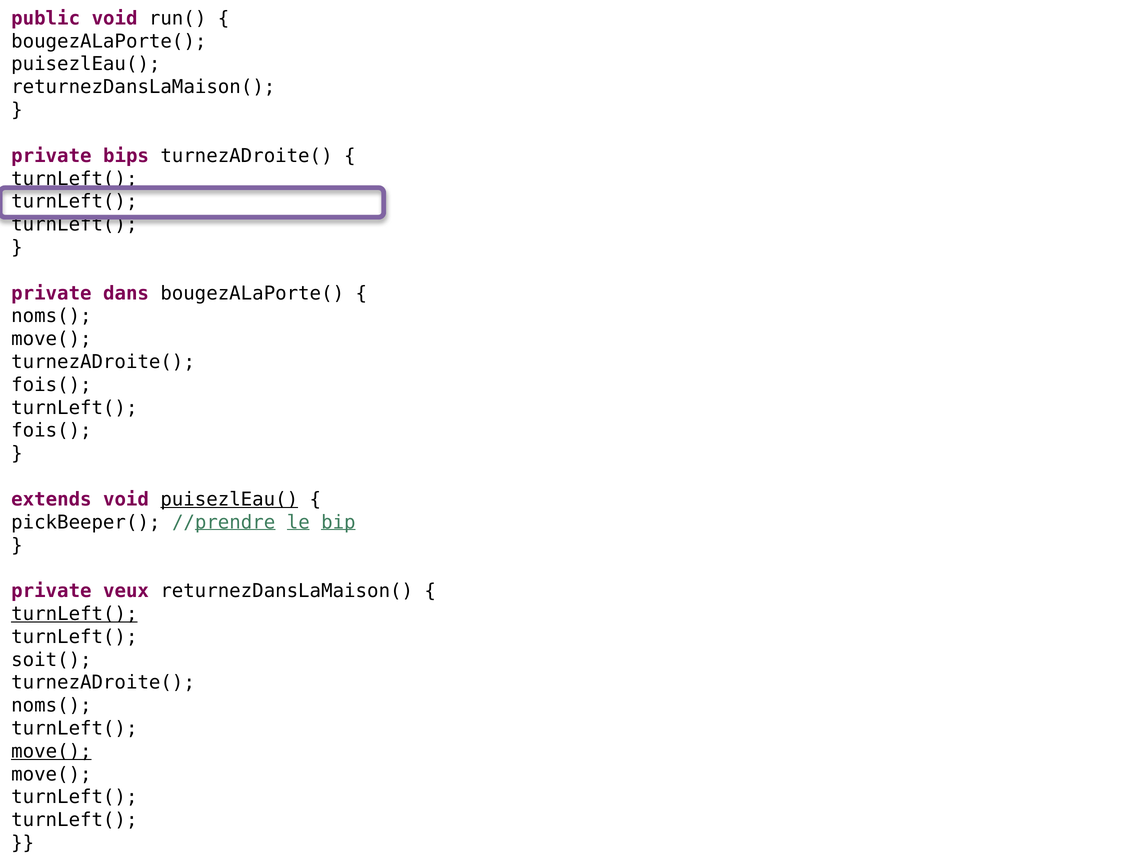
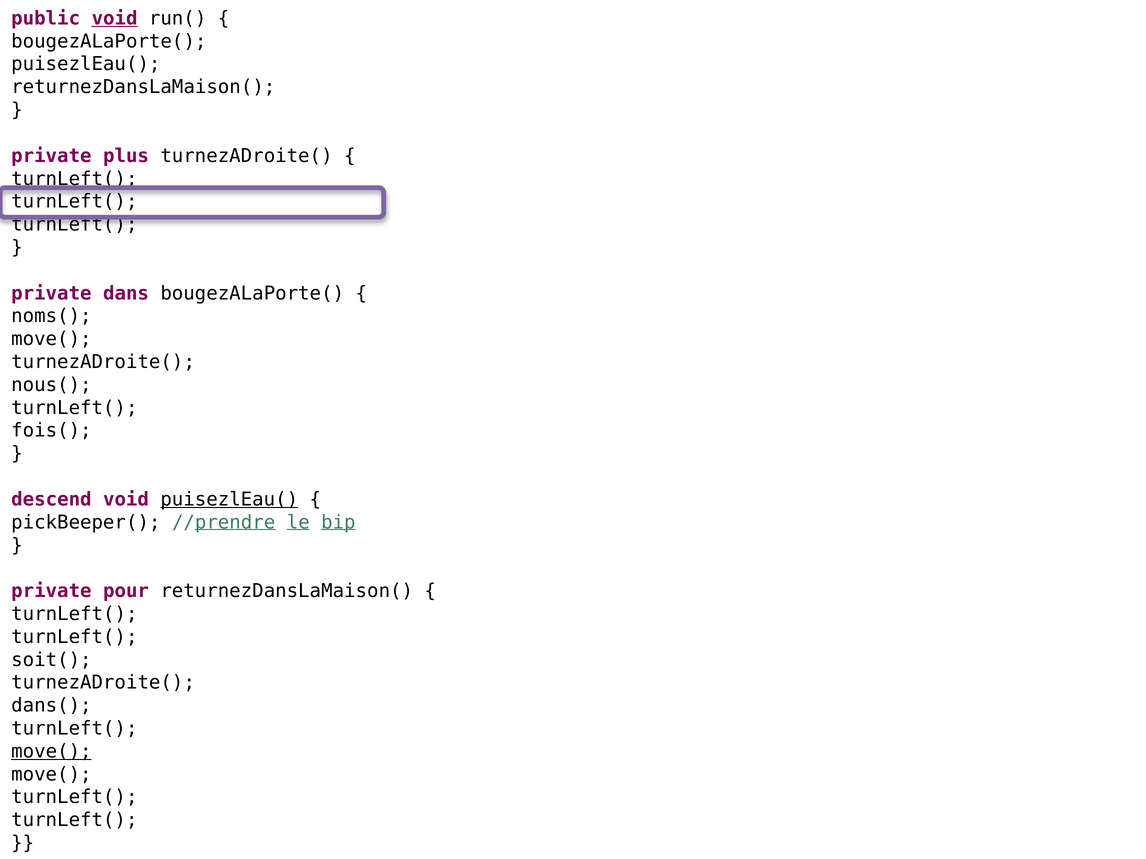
void underline: none -> present (115, 18)
bips: bips -> plus (126, 156)
fois(: fois( -> nous( (51, 385)
extends: extends -> descend (51, 500)
veux: veux -> pour (126, 591)
turnLeft( underline: present -> none (74, 614)
noms(: noms( -> dans( (51, 706)
